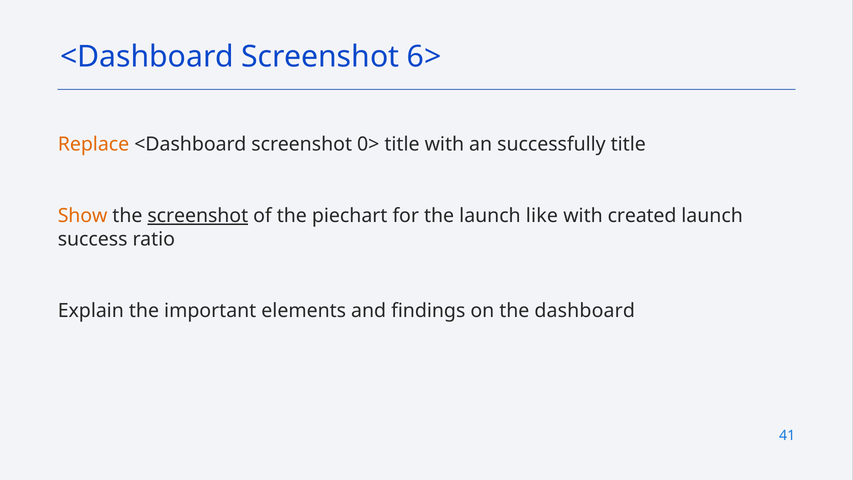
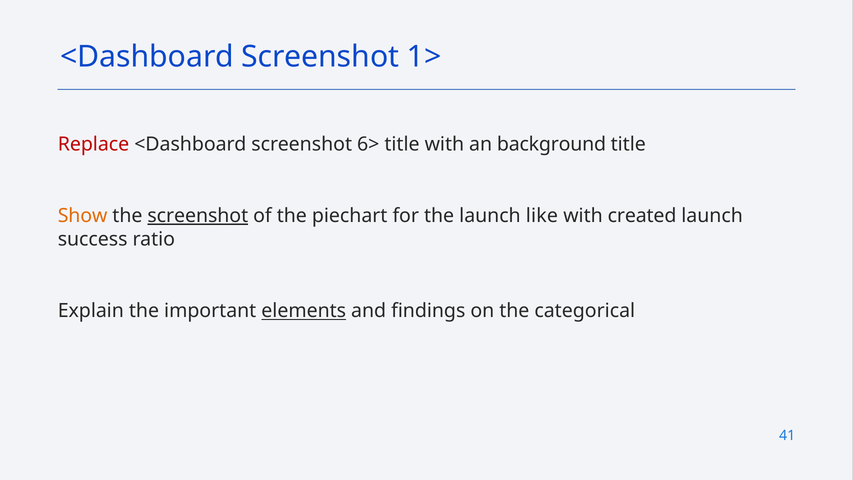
6>: 6> -> 1> (424, 57)
Replace colour: orange -> red (93, 144)
0>: 0> -> 6> (368, 144)
successfully: successfully -> background (552, 144)
elements underline: none -> present (304, 311)
dashboard: dashboard -> categorical (585, 311)
